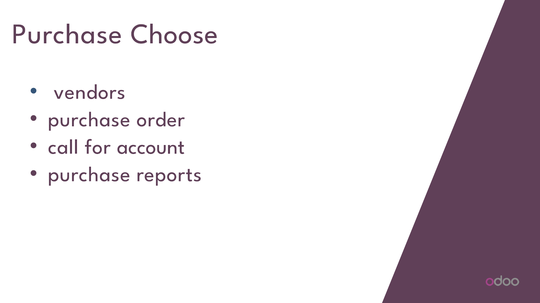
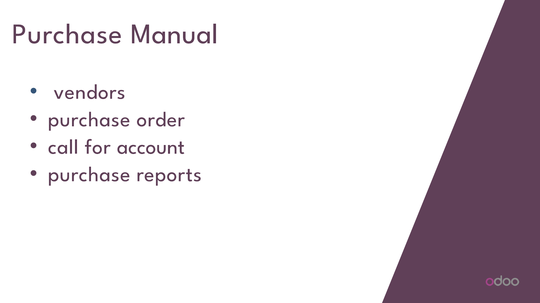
Choose: Choose -> Manual (174, 34)
